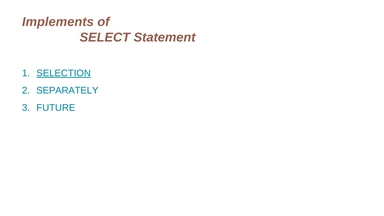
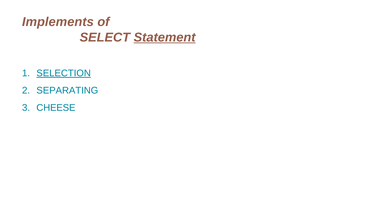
Statement underline: none -> present (165, 37)
SEPARATELY: SEPARATELY -> SEPARATING (67, 91)
FUTURE: FUTURE -> CHEESE (56, 108)
